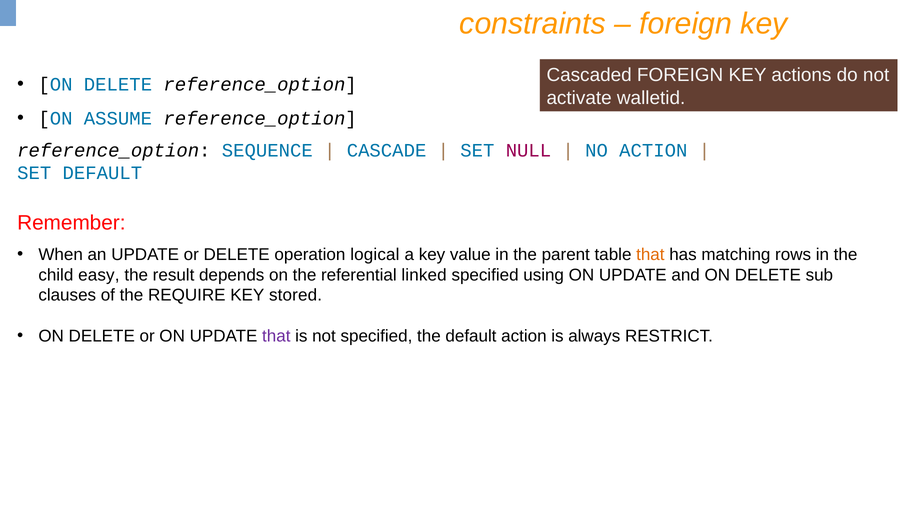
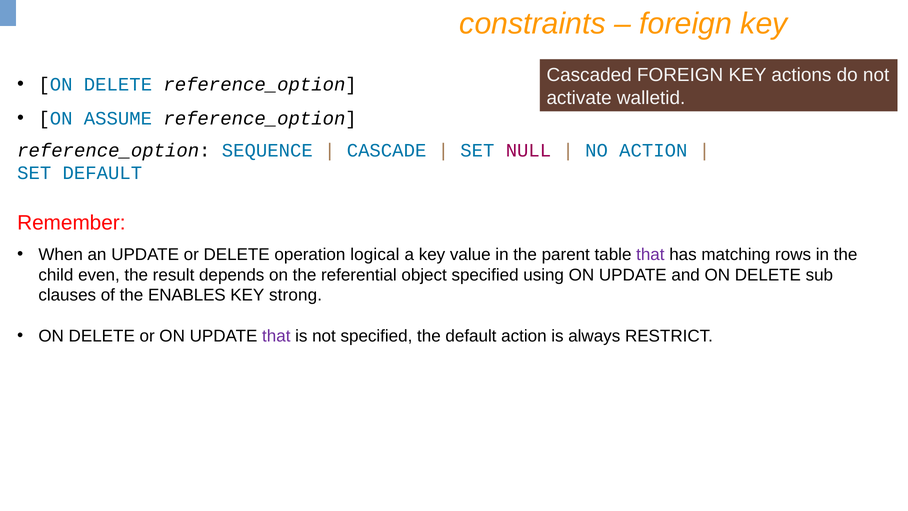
that colour: orange -> purple (650, 254)
easy: easy -> even (99, 275)
linked: linked -> object (424, 275)
REQUIRE: REQUIRE -> ENABLES (187, 295)
stored: stored -> strong (296, 295)
